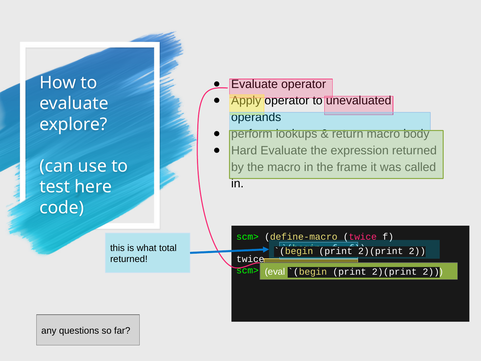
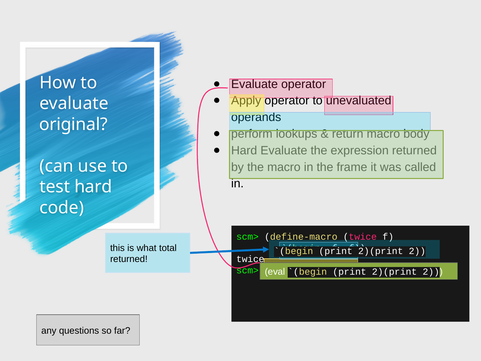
explore: explore -> original (73, 124)
test here: here -> hard (93, 187)
